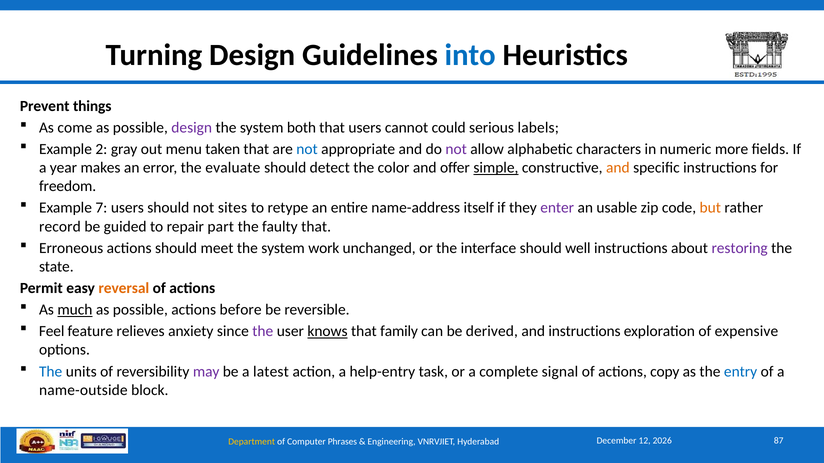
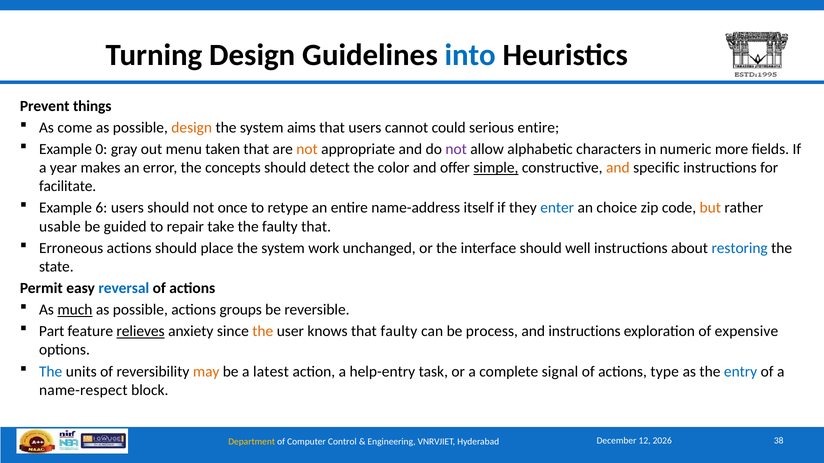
design colour: purple -> orange (192, 128)
both: both -> aims (301, 128)
serious labels: labels -> entire (538, 128)
2: 2 -> 0 (101, 149)
not colour: blue -> orange (307, 149)
evaluate: evaluate -> concepts (233, 168)
freedom: freedom -> facilitate (68, 186)
7: 7 -> 6 (101, 208)
sites: sites -> once (233, 208)
enter colour: purple -> blue (557, 208)
usable: usable -> choice (617, 208)
record: record -> usable (60, 227)
part: part -> take (221, 227)
meet: meet -> place (217, 248)
restoring colour: purple -> blue (740, 248)
reversal colour: orange -> blue (124, 288)
before: before -> groups (241, 310)
Feel: Feel -> Part (52, 332)
relieves underline: none -> present (141, 332)
the colour: purple -> orange (263, 332)
knows underline: present -> none (328, 332)
that family: family -> faulty (399, 332)
derived: derived -> process (492, 332)
may colour: purple -> orange (206, 372)
copy: copy -> type (665, 372)
name-outside: name-outside -> name-respect (83, 390)
Phrases: Phrases -> Control (342, 442)
87: 87 -> 38 (779, 441)
